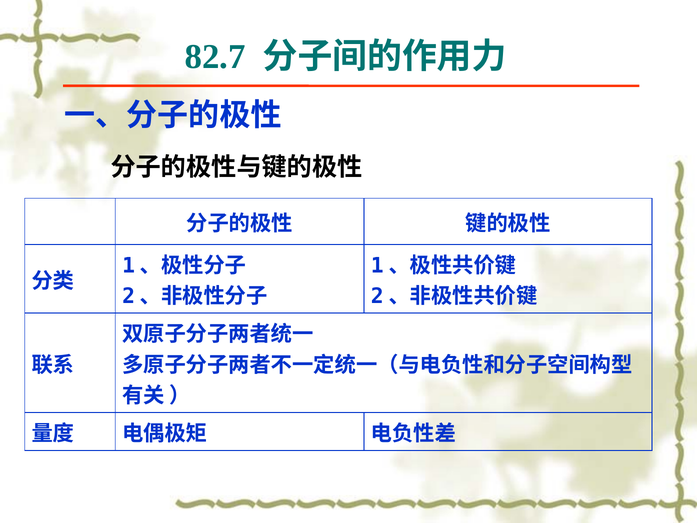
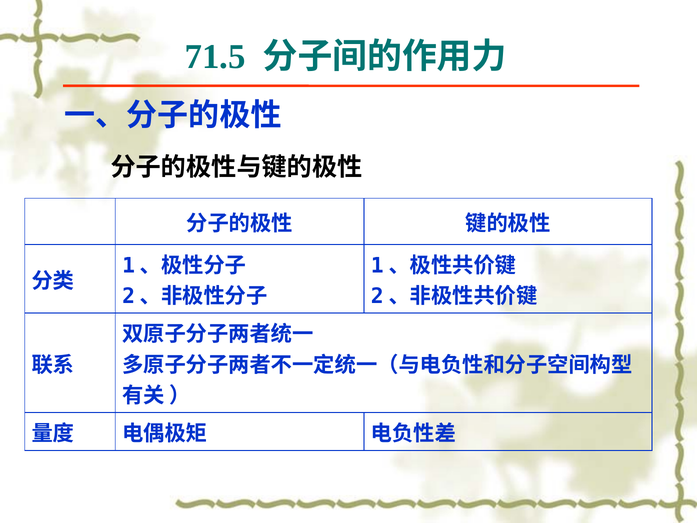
82.7: 82.7 -> 71.5 (215, 56)
